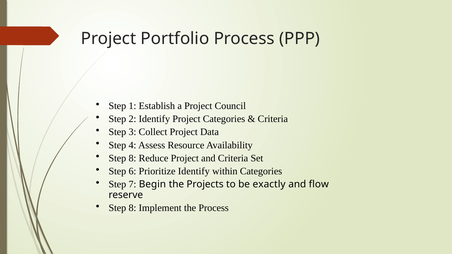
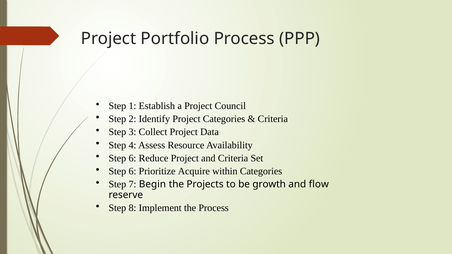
8: 8 -> 6 (132, 158)
Prioritize Identify: Identify -> Acquire (194, 171)
exactly: exactly -> growth (269, 184)
